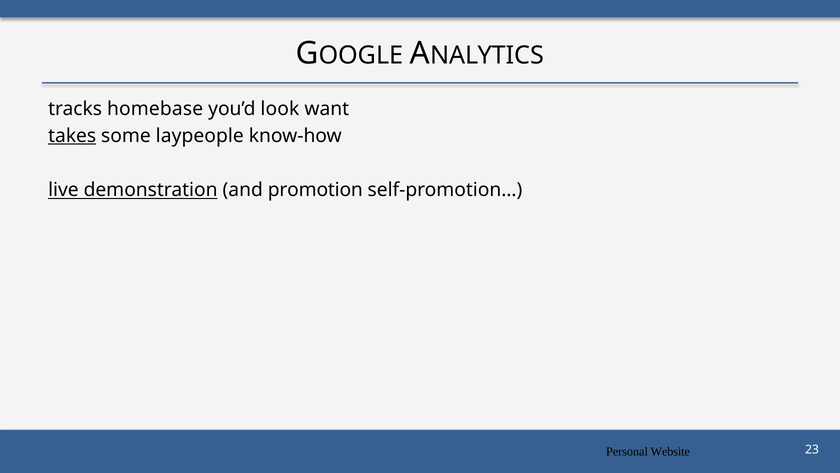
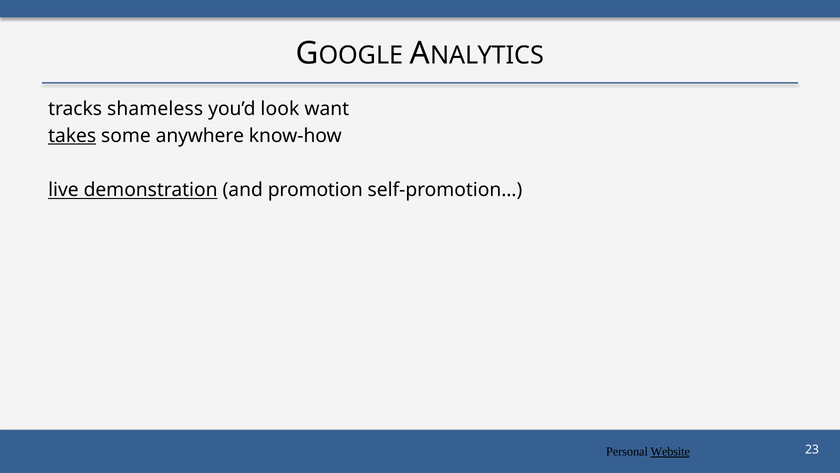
homebase: homebase -> shameless (155, 109)
laypeople: laypeople -> anywhere (200, 136)
Website underline: none -> present (670, 451)
